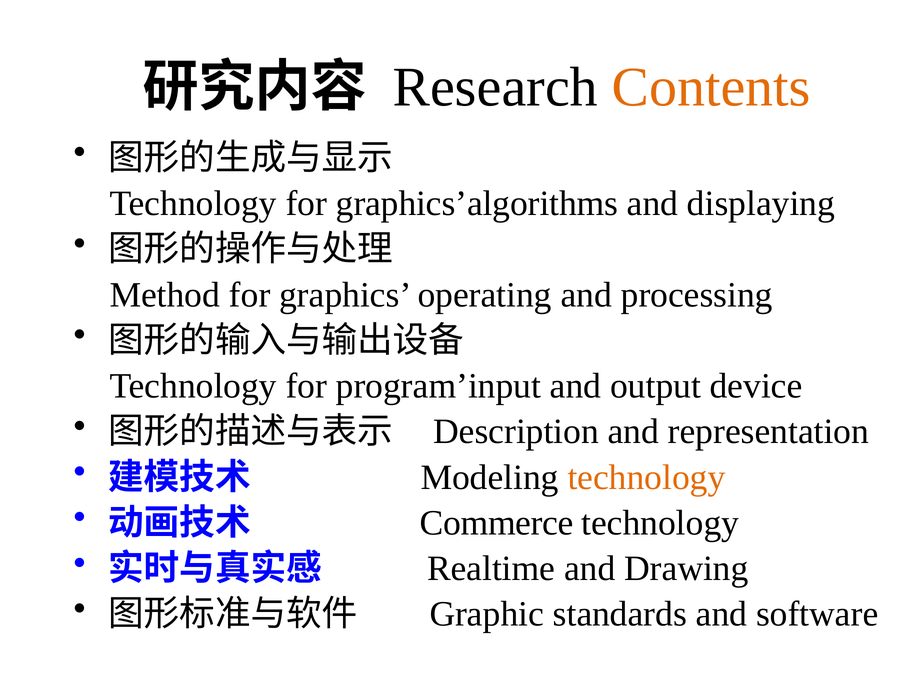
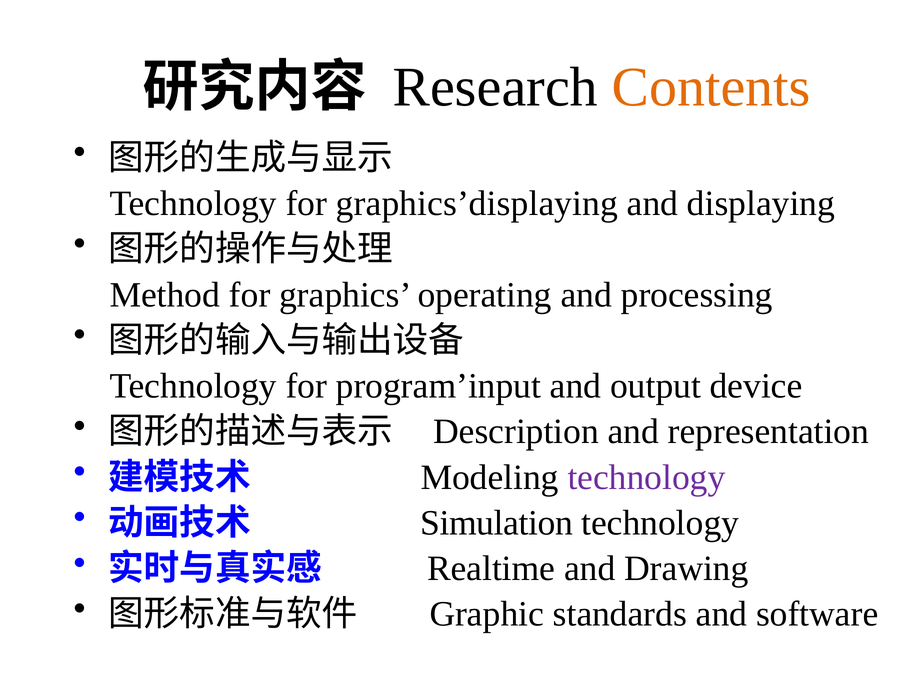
graphics’algorithms: graphics’algorithms -> graphics’displaying (477, 204)
technology colour: orange -> purple (646, 477)
Commerce: Commerce -> Simulation (497, 523)
